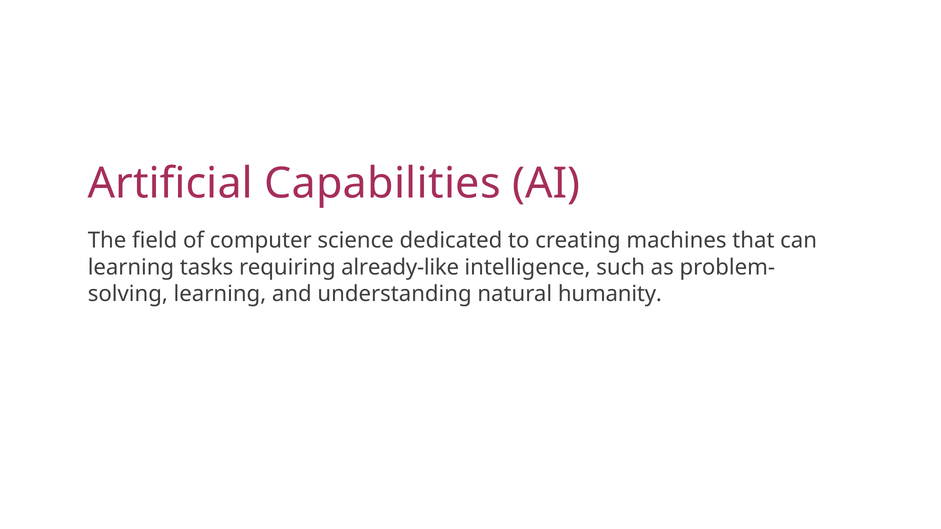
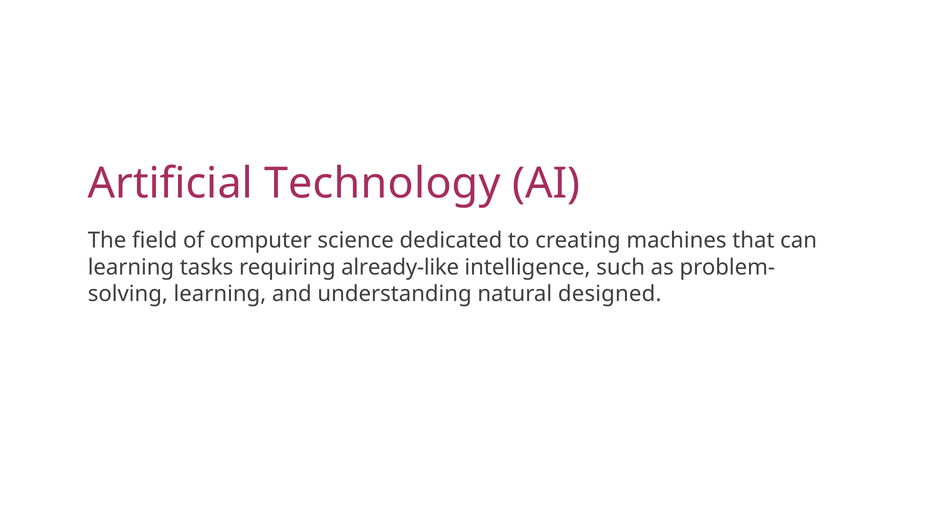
Capabilities: Capabilities -> Technology (382, 184)
humanity: humanity -> designed (610, 294)
